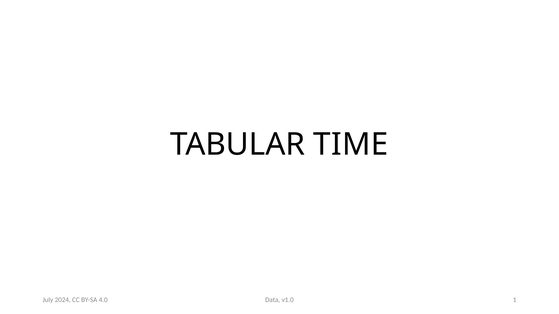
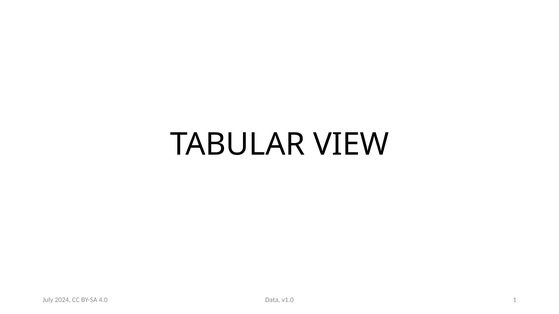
TIME: TIME -> VIEW (351, 145)
